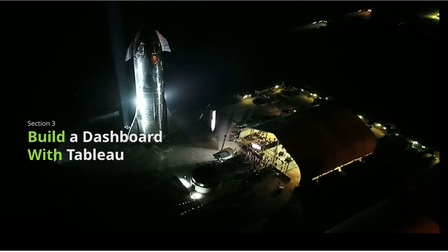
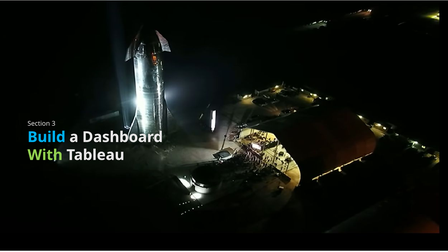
Build colour: light green -> light blue (47, 137)
